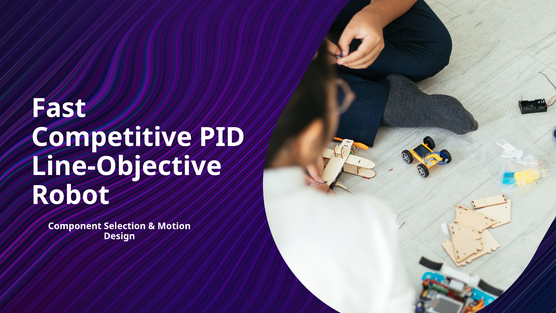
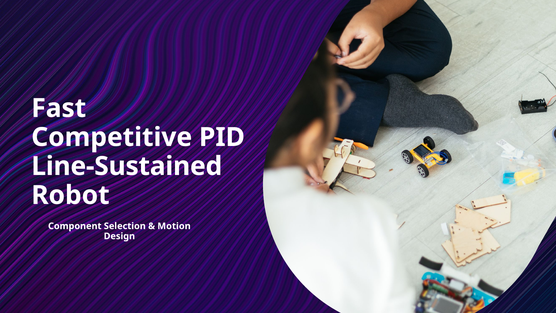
Line-Objective: Line-Objective -> Line-Sustained (127, 166)
